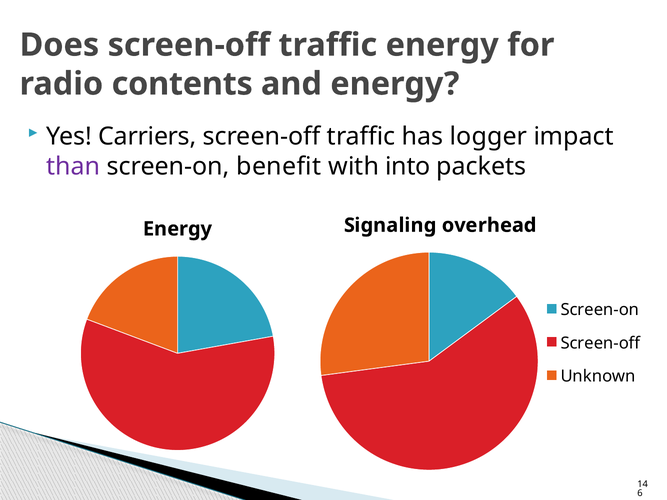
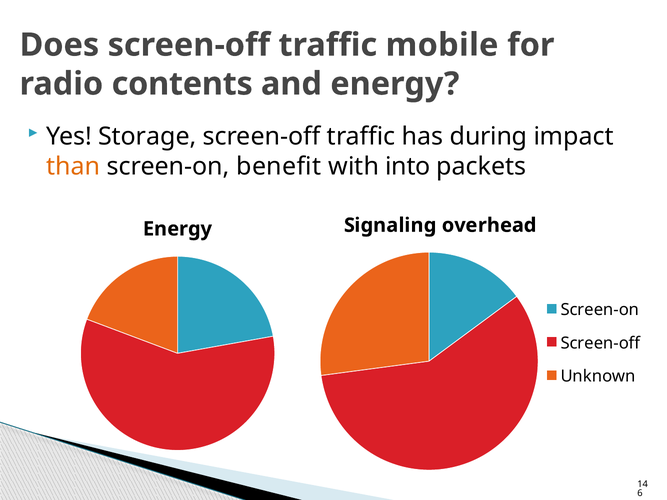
traffic energy: energy -> mobile (442, 45)
Carriers: Carriers -> Storage (147, 137)
logger: logger -> during (489, 137)
than colour: purple -> orange (73, 167)
